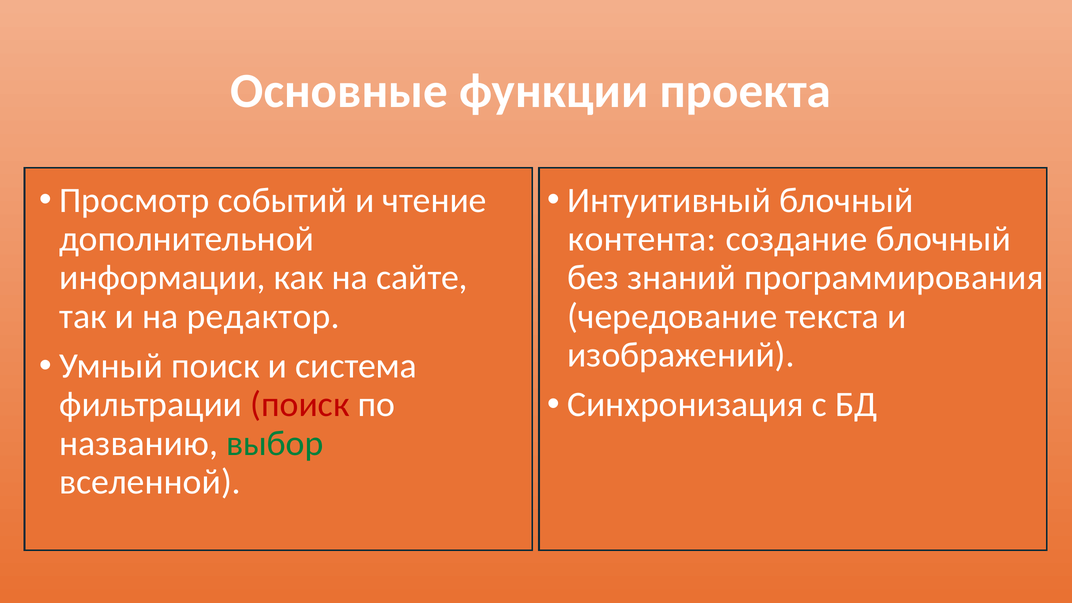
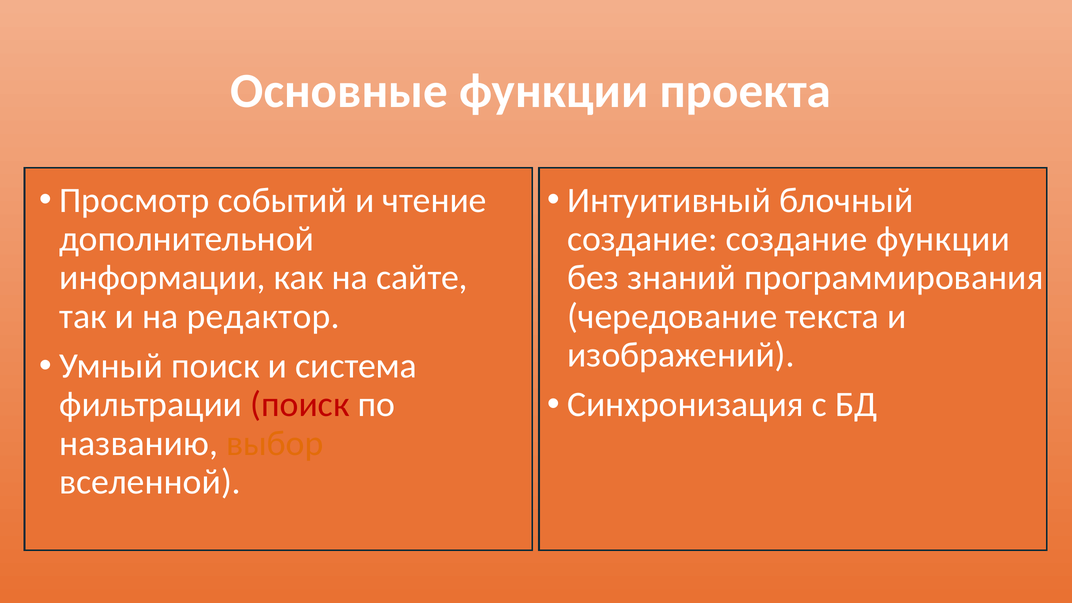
контента: контента -> создание (642, 239)
создание блочный: блочный -> функции (943, 239)
выбор colour: green -> orange (275, 443)
